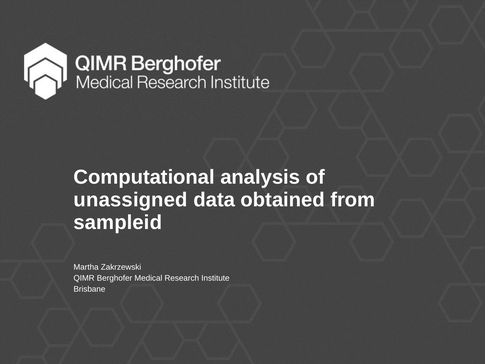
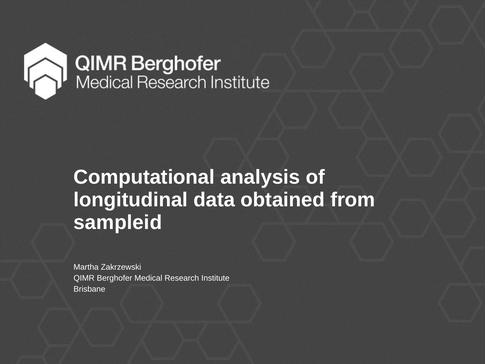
unassigned: unassigned -> longitudinal (131, 200)
